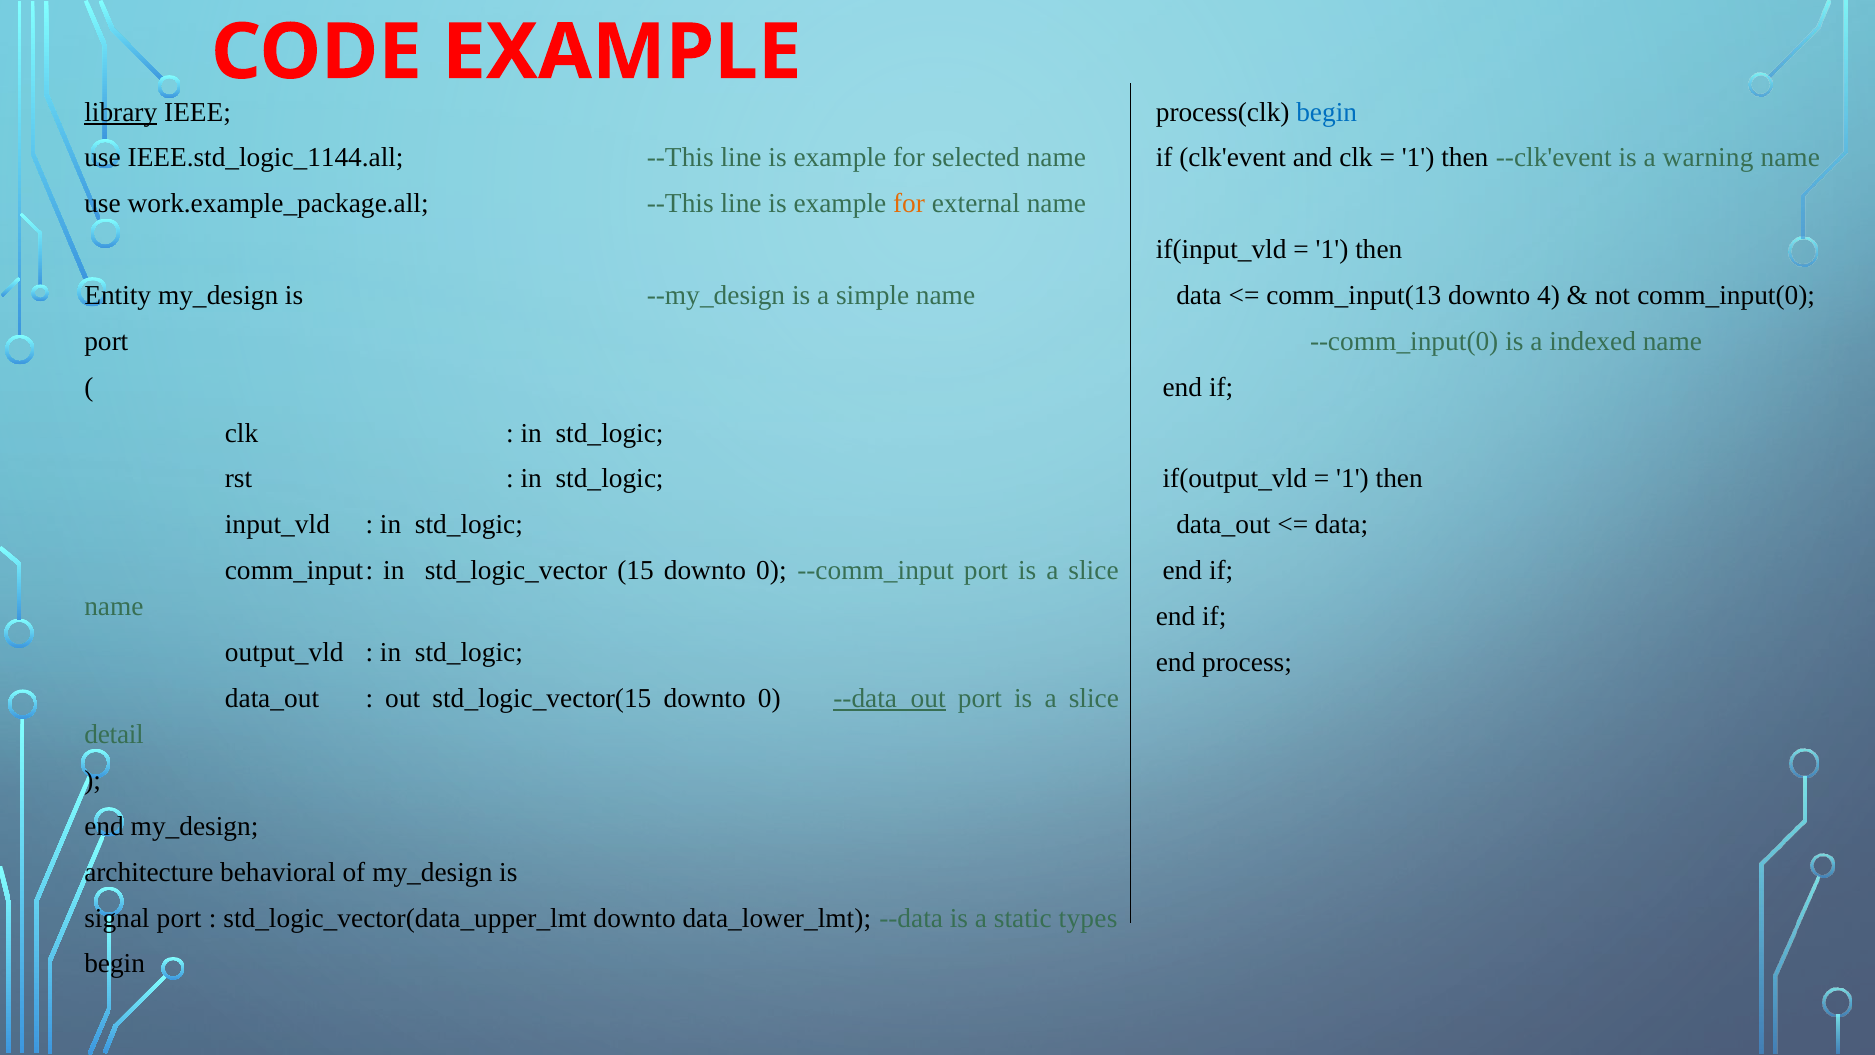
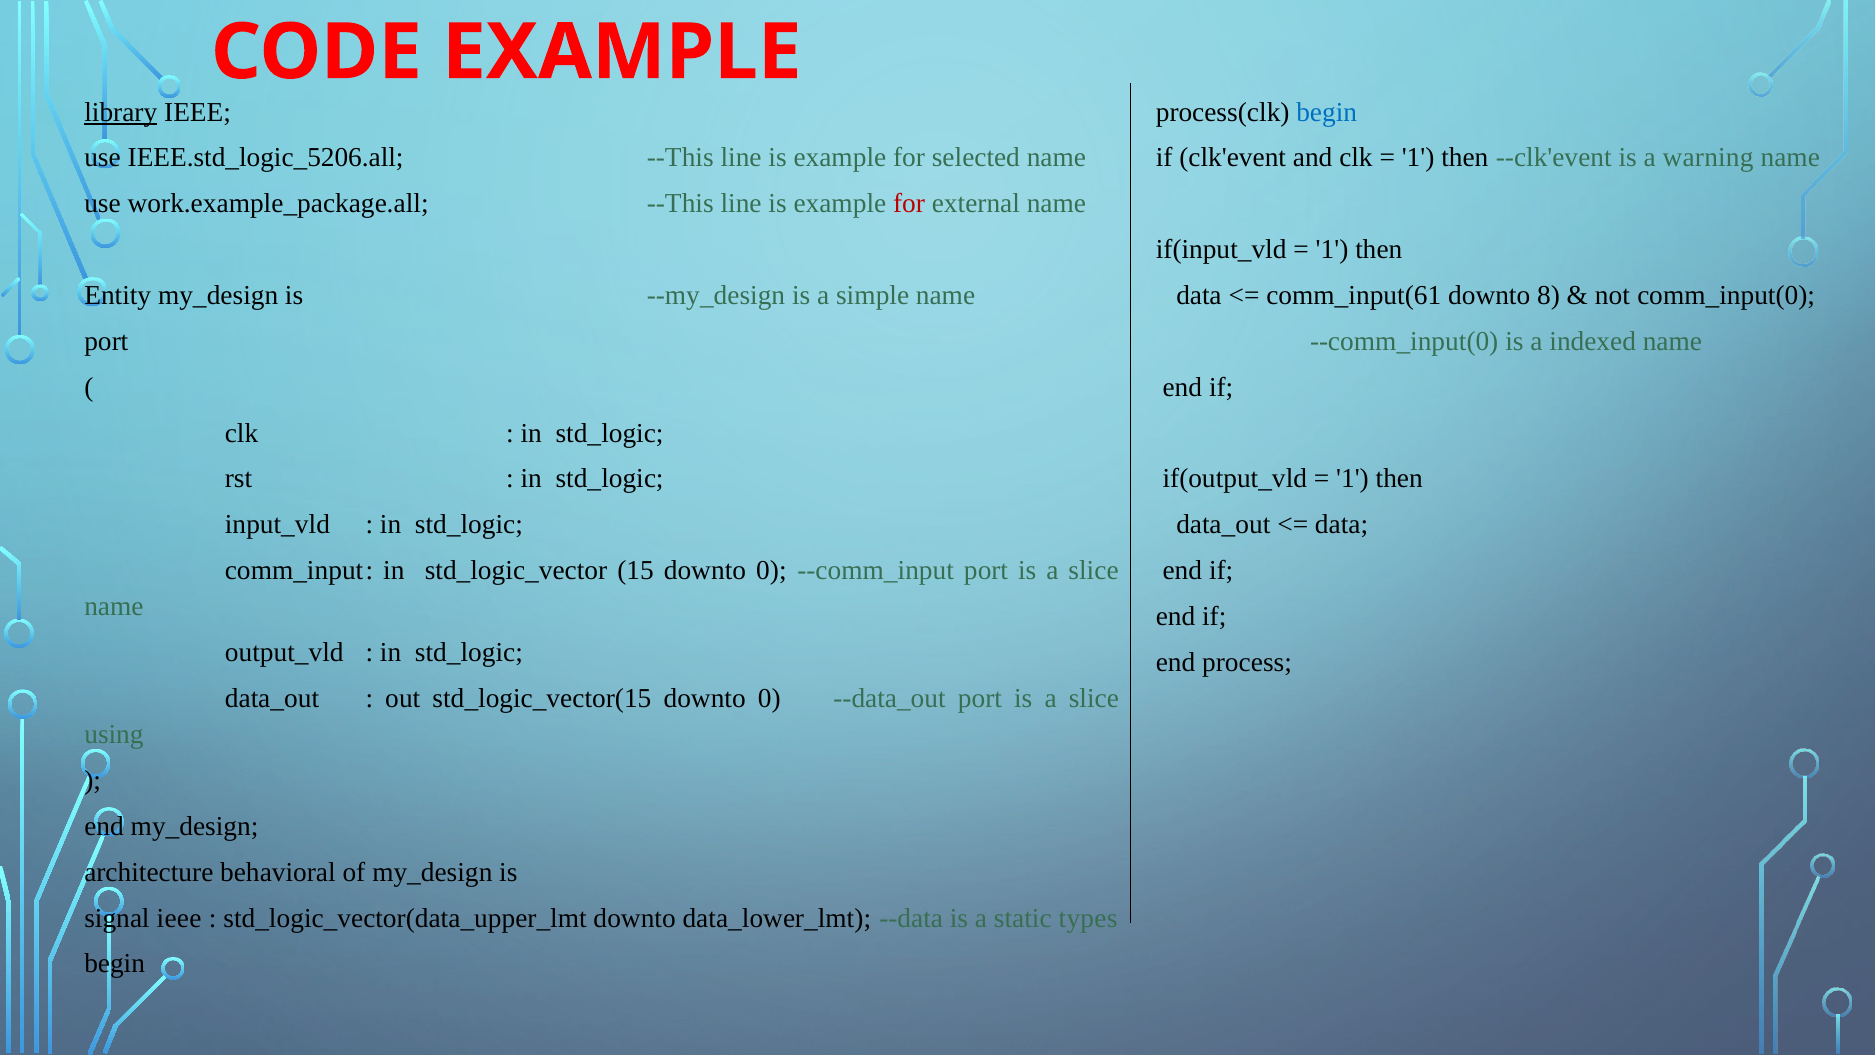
IEEE.std_logic_1144.all: IEEE.std_logic_1144.all -> IEEE.std_logic_5206.all (266, 158)
for colour: orange -> red (909, 204)
comm_input(13: comm_input(13 -> comm_input(61 (1354, 295)
4: 4 -> 8 (1549, 295)
--data_out underline: present -> none (889, 698)
detail: detail -> using (114, 734)
signal port: port -> ieee (179, 918)
